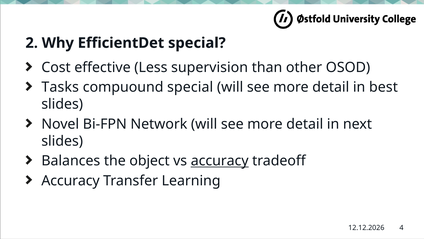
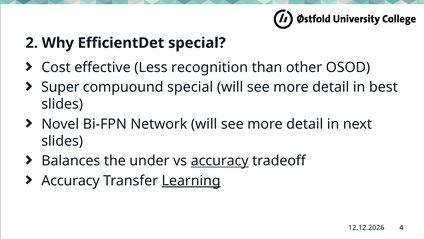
supervision: supervision -> recognition (210, 67)
Tasks: Tasks -> Super (60, 87)
object: object -> under (149, 161)
Learning underline: none -> present (191, 180)
